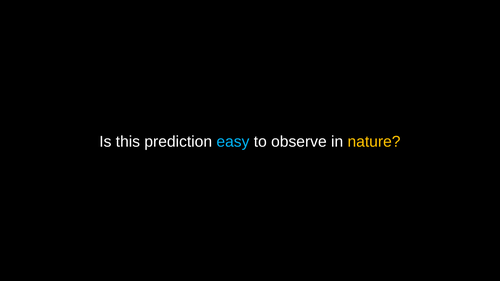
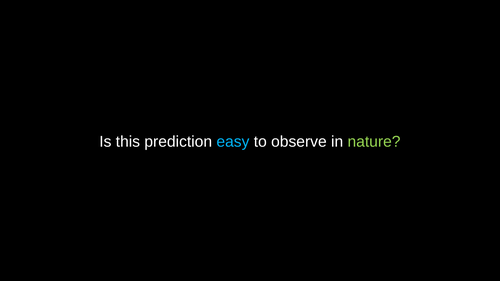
nature colour: yellow -> light green (374, 142)
